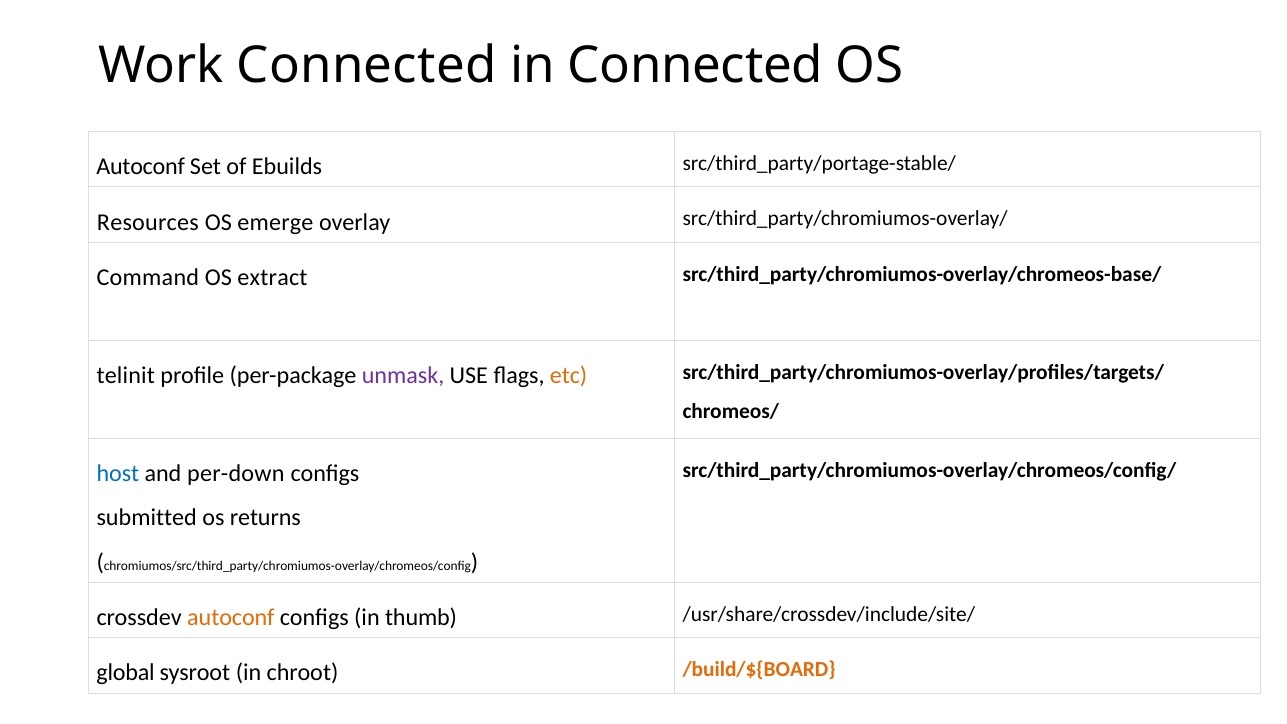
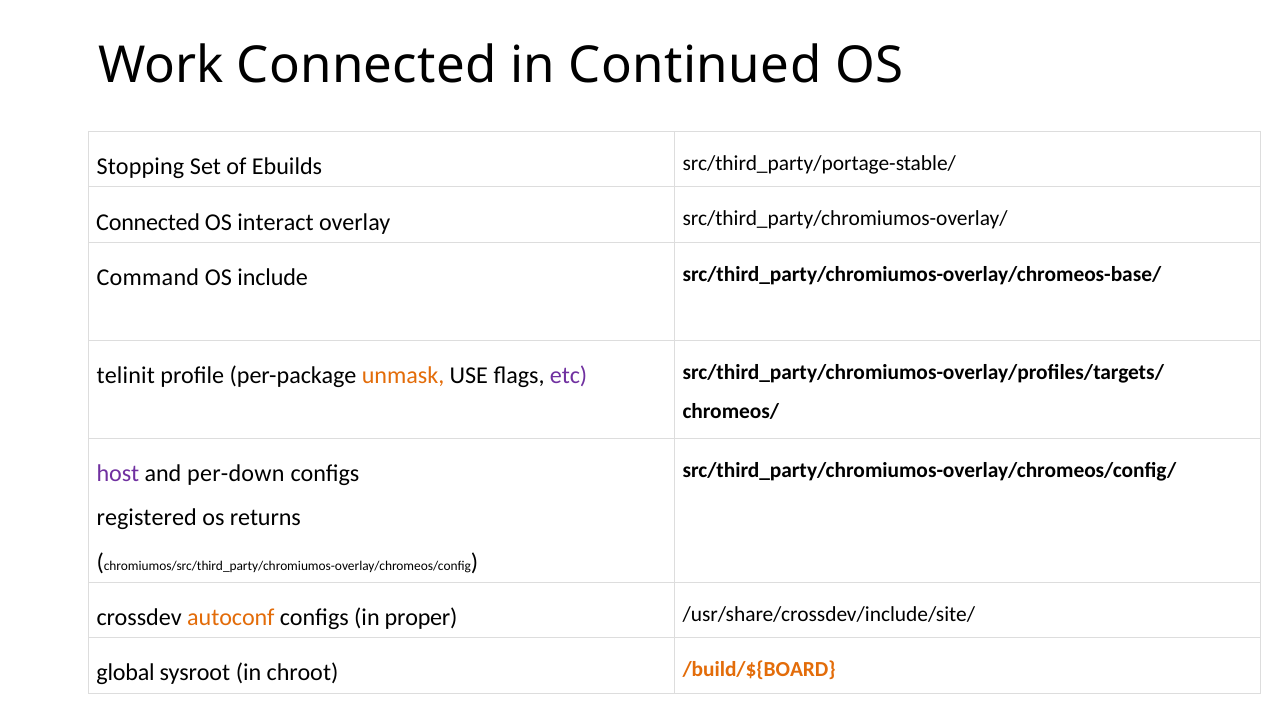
in Connected: Connected -> Continued (695, 66)
Autoconf: Autoconf -> Stopping (140, 167)
Resources: Resources -> Connected (148, 222)
emerge: emerge -> interact (276, 222)
extract: extract -> include (273, 278)
unmask colour: purple -> orange (403, 376)
etc colour: orange -> purple (569, 376)
host colour: blue -> purple (118, 474)
submitted: submitted -> registered (147, 518)
thumb: thumb -> proper (421, 618)
